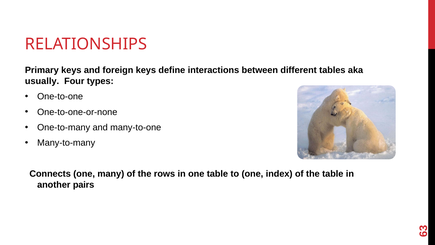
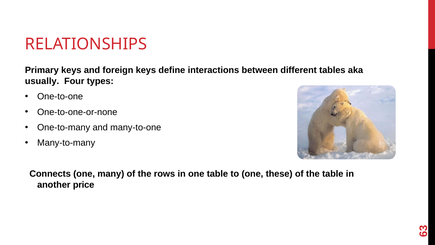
index: index -> these (279, 174)
pairs: pairs -> price (84, 185)
